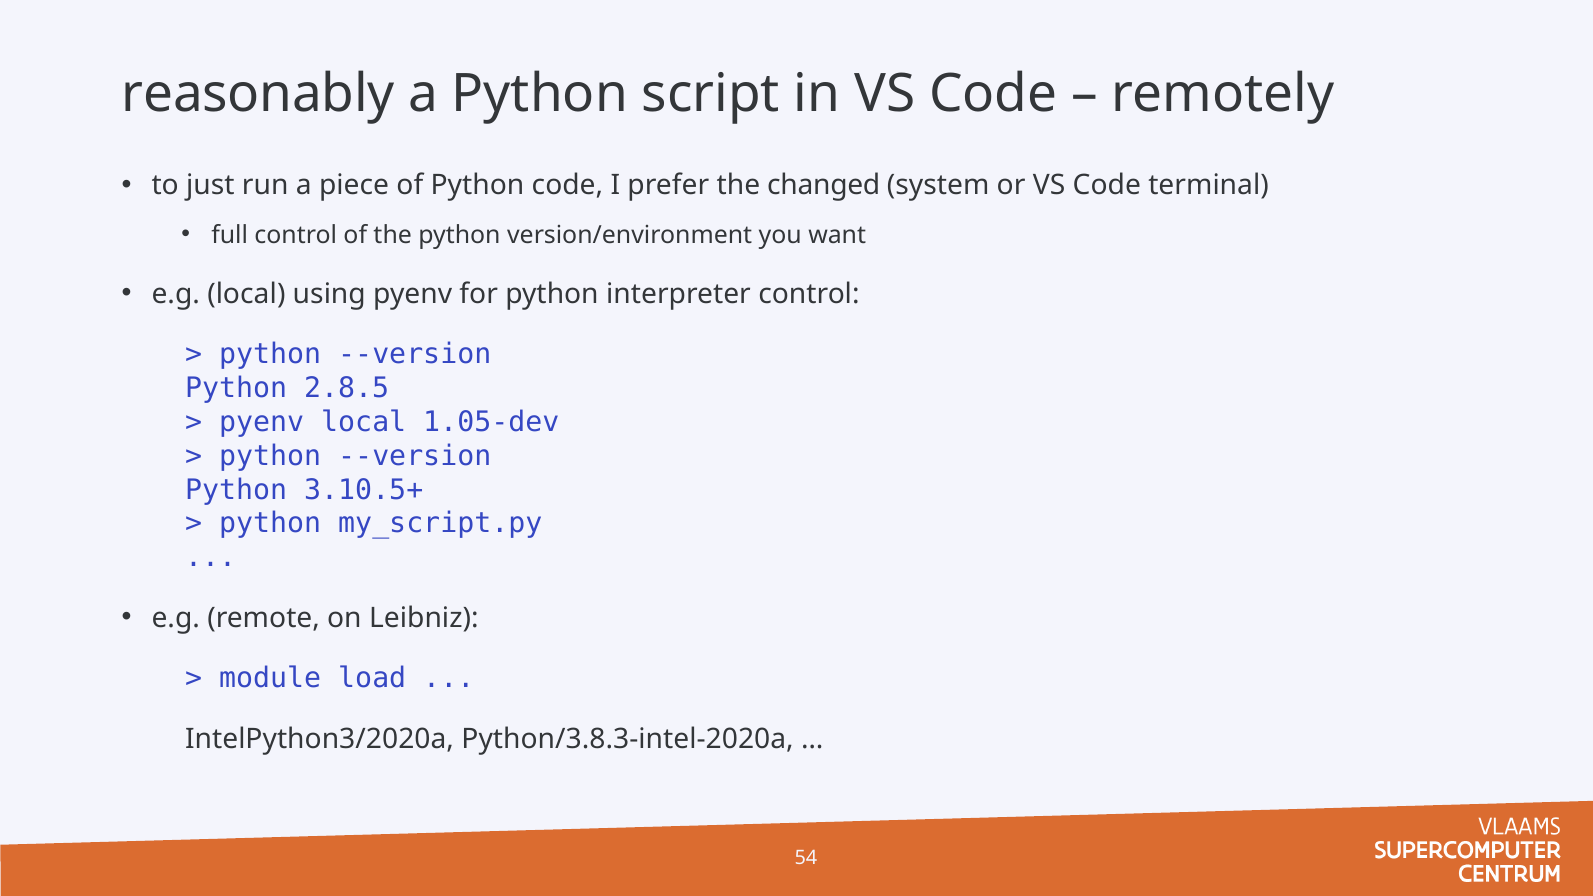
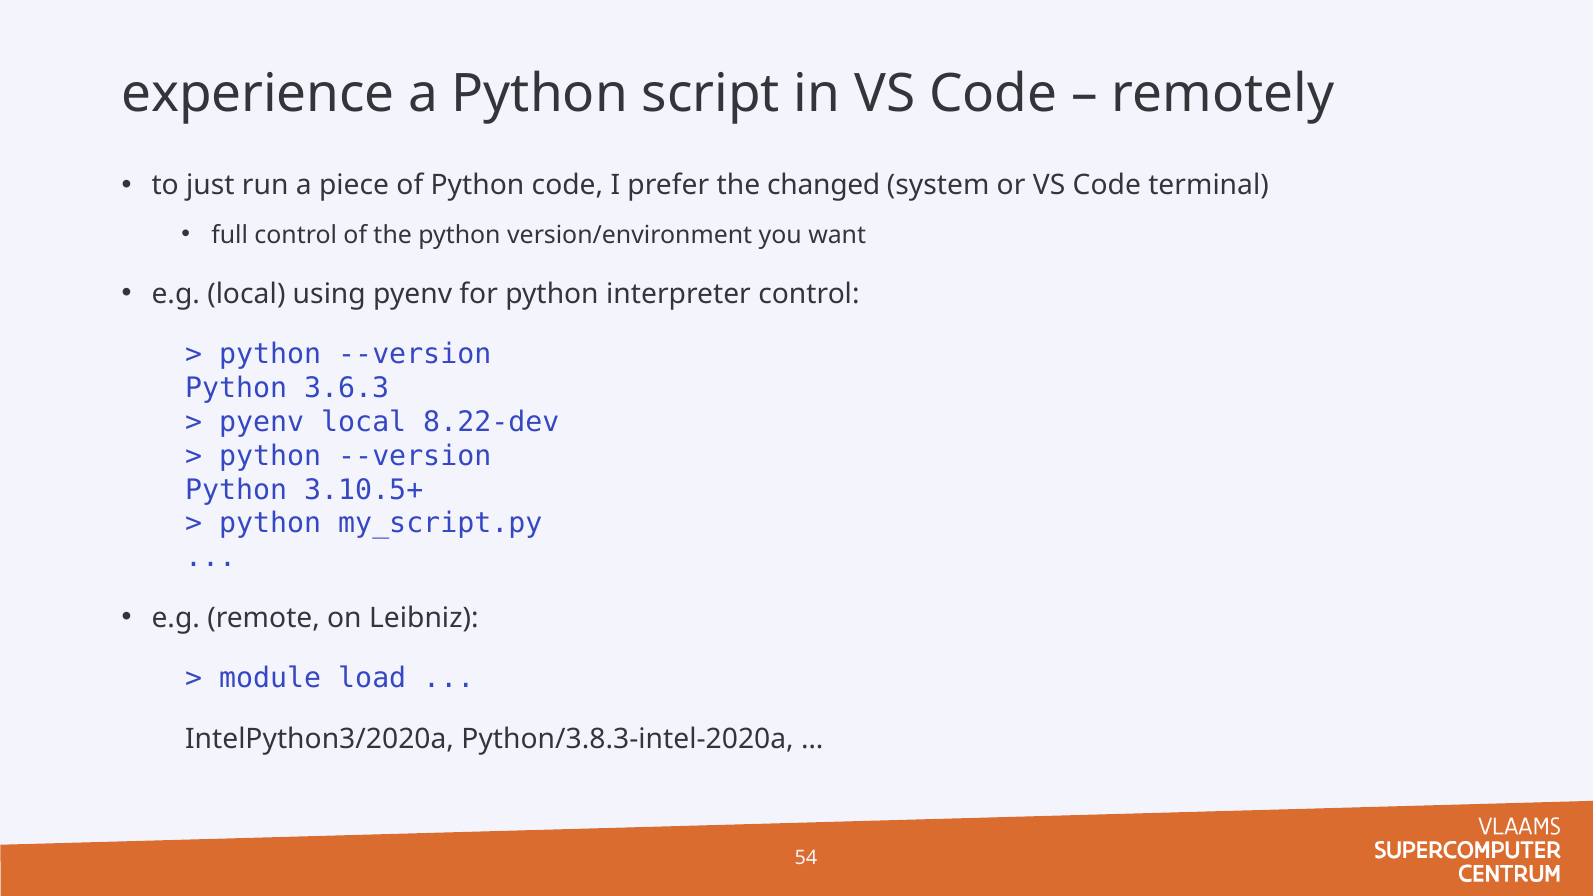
reasonably: reasonably -> experience (258, 94)
2.8.5: 2.8.5 -> 3.6.3 (347, 388)
1.05-dev: 1.05-dev -> 8.22-dev (491, 422)
